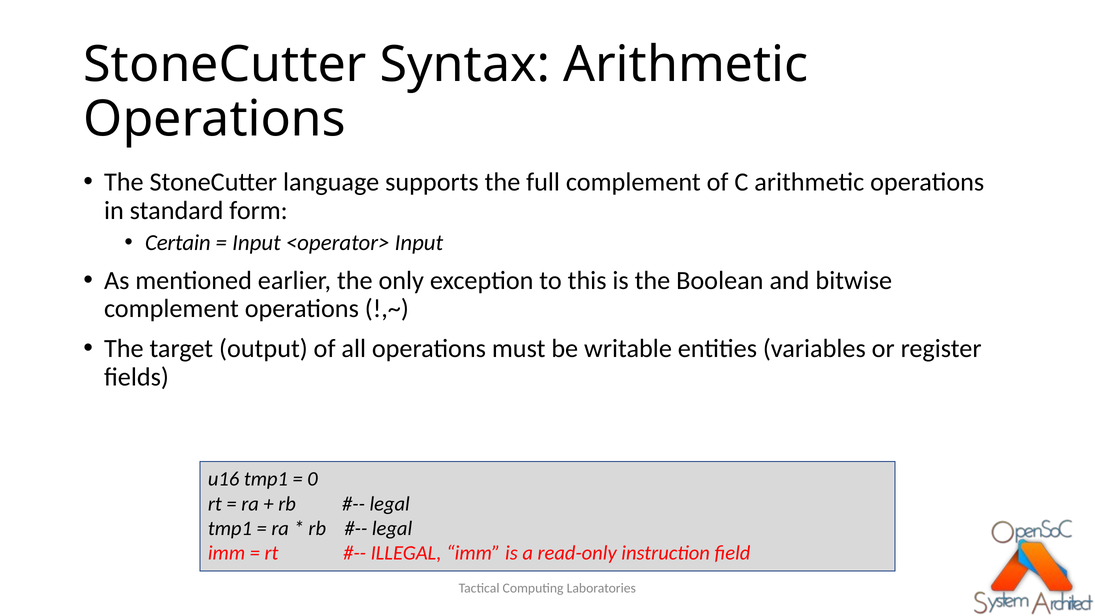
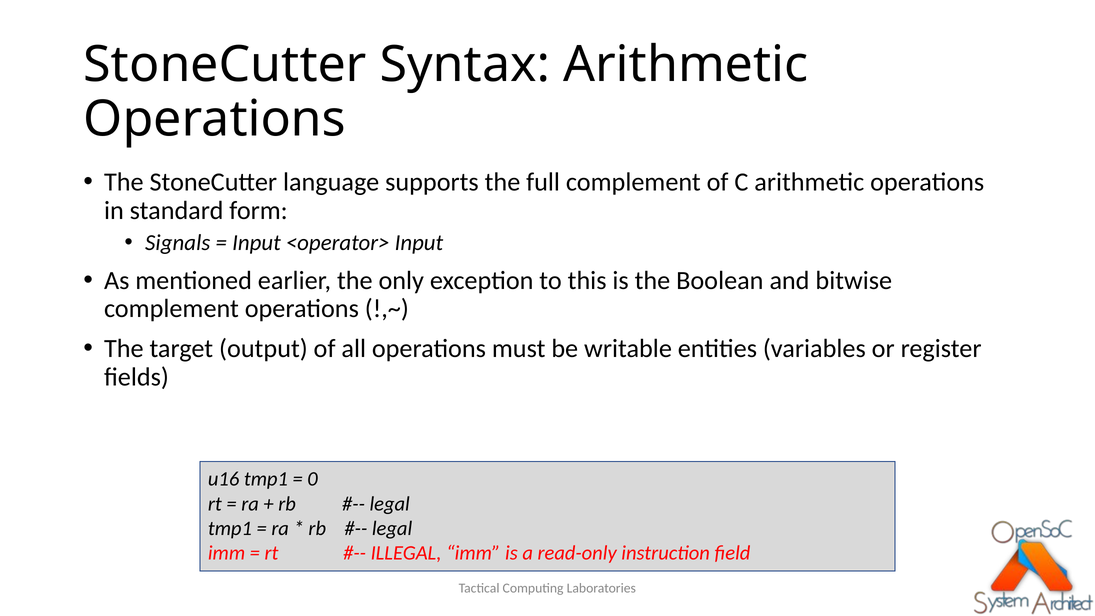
Certain: Certain -> Signals (178, 243)
